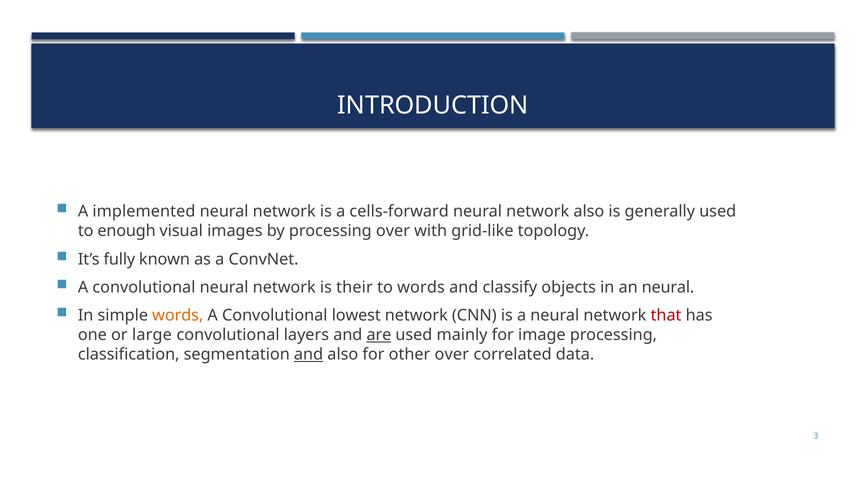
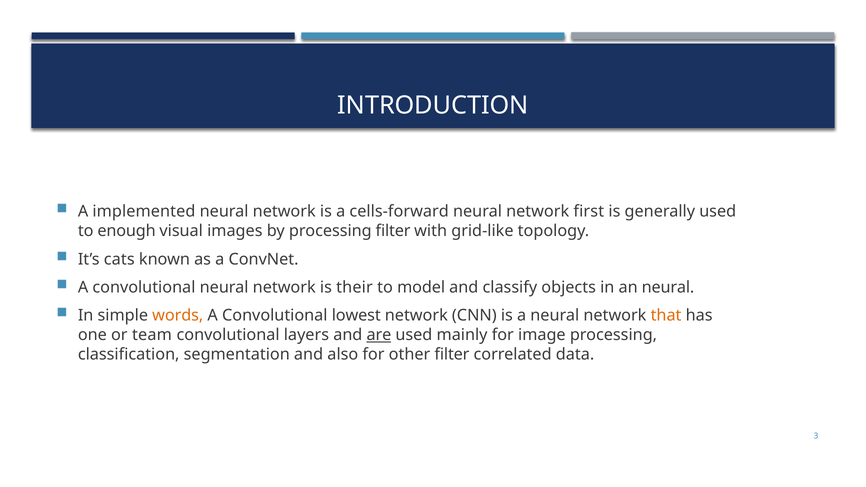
network also: also -> first (589, 212)
processing over: over -> filter (393, 231)
fully: fully -> cats (119, 259)
to words: words -> model (421, 287)
that colour: red -> orange (666, 316)
large: large -> team (152, 335)
and underline: present -> none (309, 355)
other over: over -> filter (452, 355)
